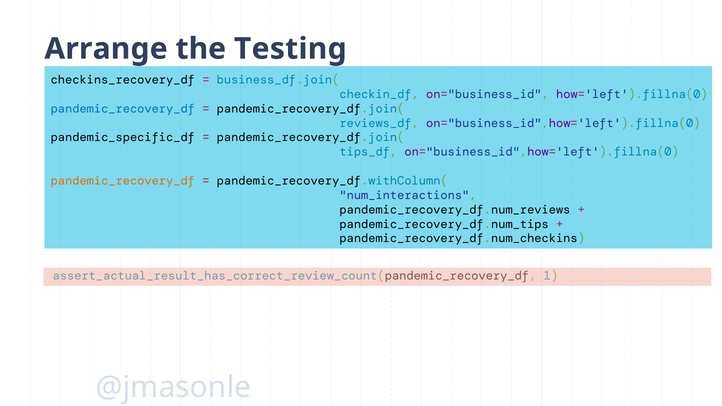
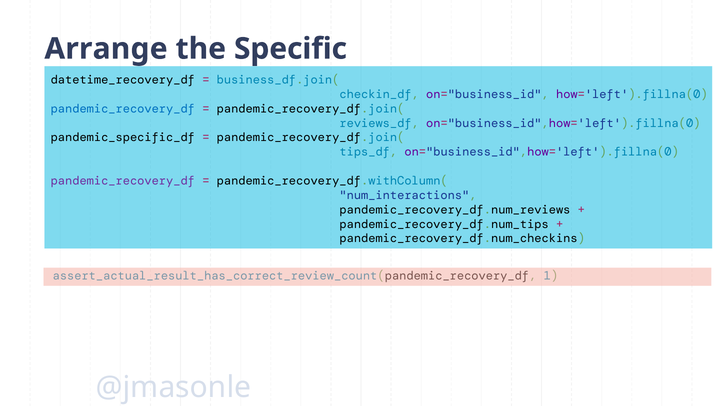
Testing: Testing -> Specific (291, 49)
checkins_recovery_df: checkins_recovery_df -> datetime_recovery_df (123, 80)
pandemic_recovery_df colour: orange -> purple (123, 181)
